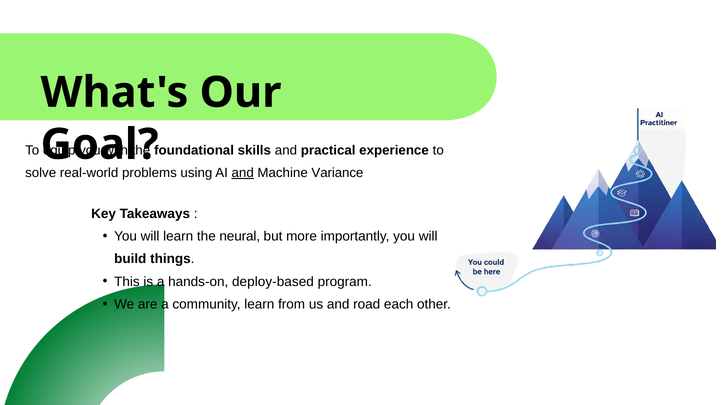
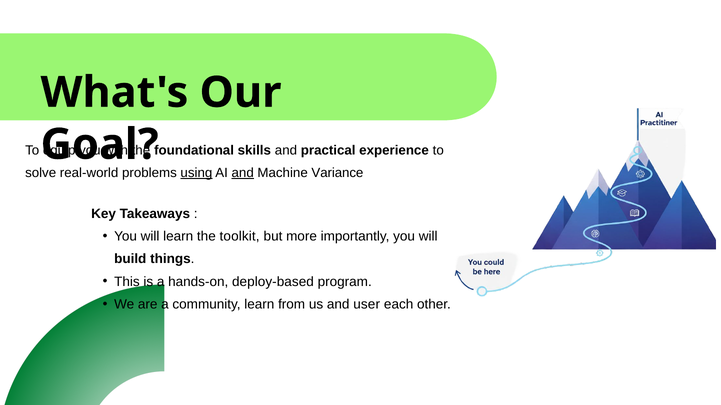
using underline: none -> present (196, 173)
neural: neural -> toolkit (240, 237)
road: road -> user (367, 305)
